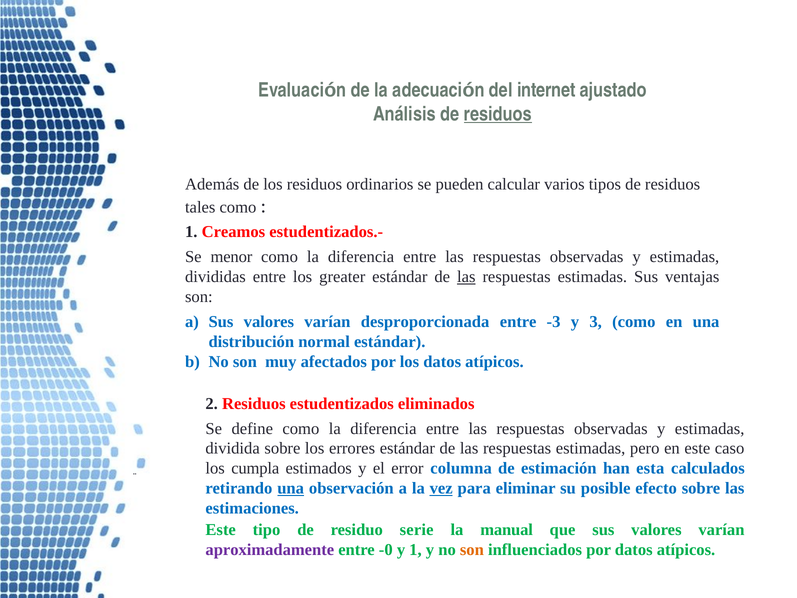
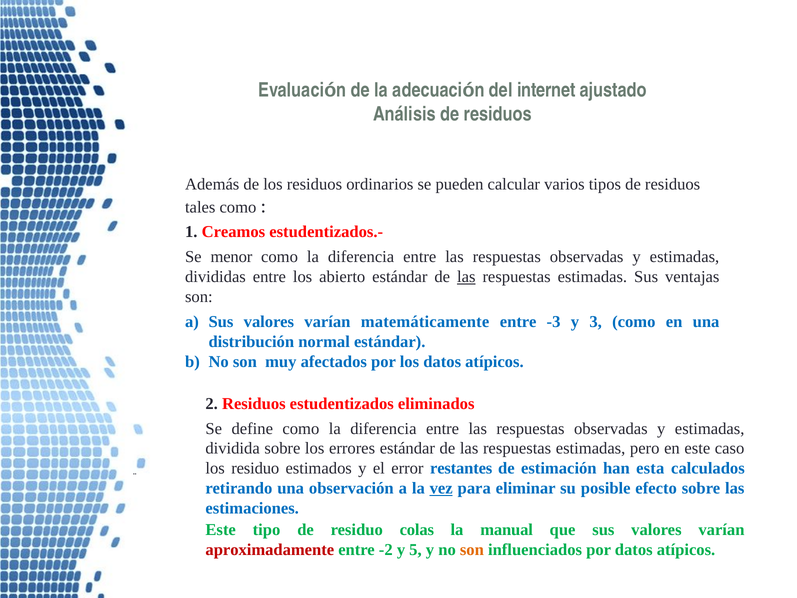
residuos underline: present -> none (498, 114)
greater: greater -> abierto (342, 277)
desproporcionada: desproporcionada -> matemáticamente (425, 322)
los cumpla: cumpla -> residuo (255, 468)
columna: columna -> restantes (461, 468)
una underline: present -> none (291, 488)
serie: serie -> colas (417, 530)
aproximadamente colour: purple -> red (270, 550)
-0: -0 -> -2 (386, 550)
y 1: 1 -> 5 (415, 550)
